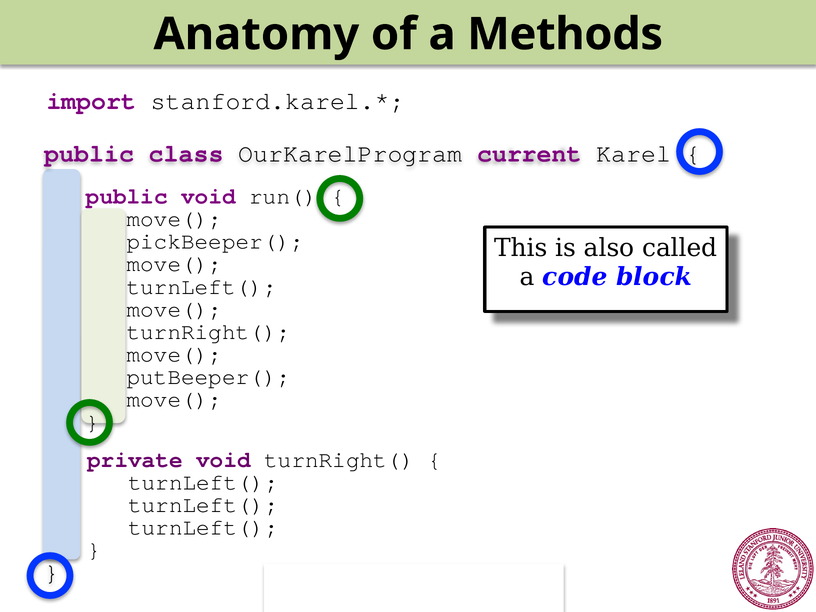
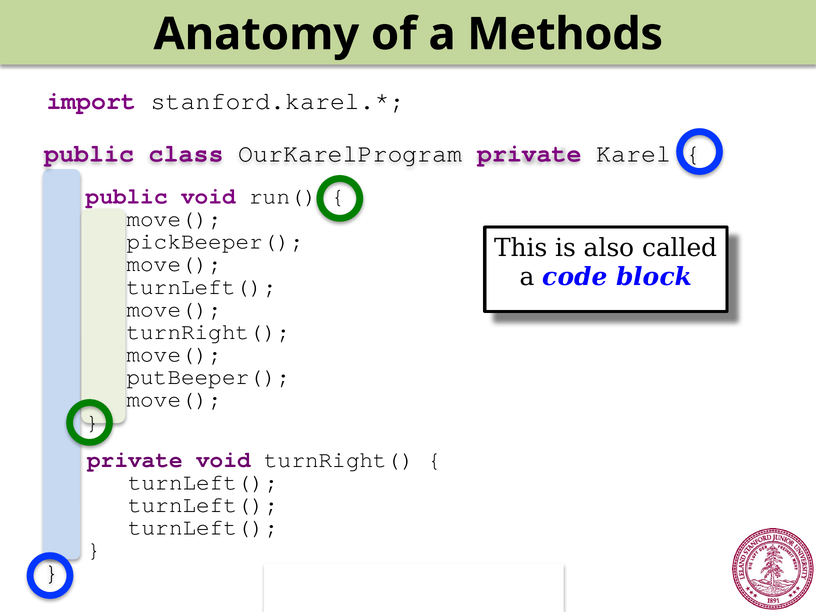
OurKarelProgram current: current -> private (529, 154)
